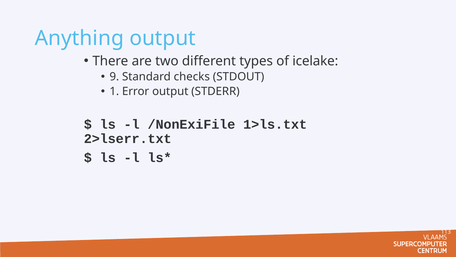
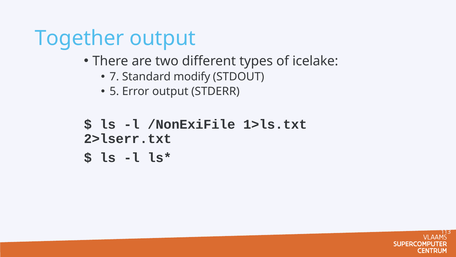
Anything: Anything -> Together (79, 38)
9: 9 -> 7 (114, 77)
checks: checks -> modify (192, 77)
1: 1 -> 5 (114, 91)
